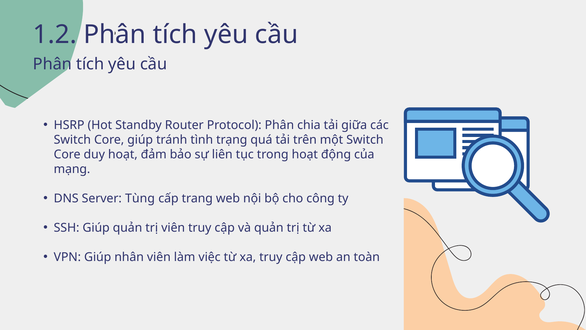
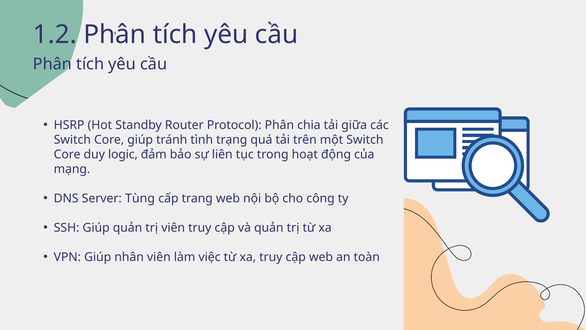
duy hoạt: hoạt -> logic (123, 154)
